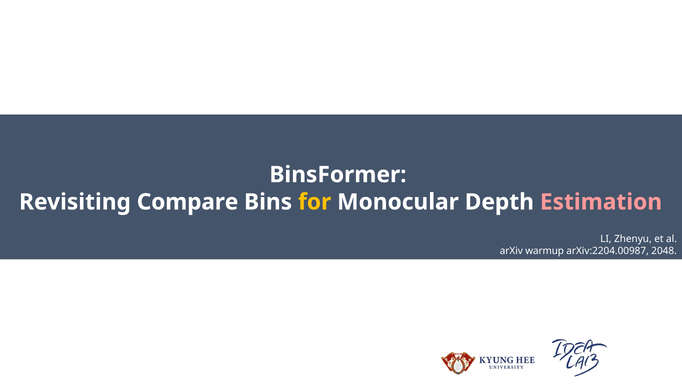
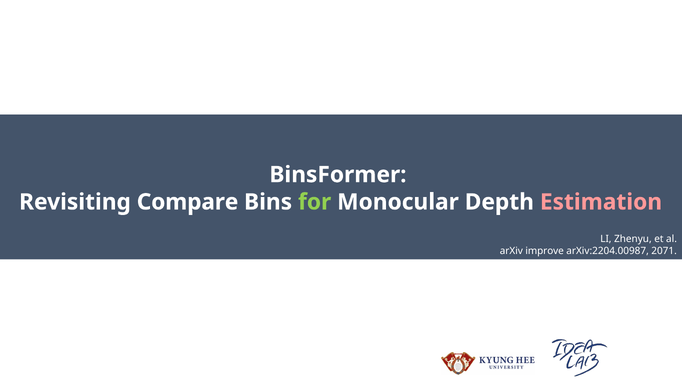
for colour: yellow -> light green (315, 202)
warmup: warmup -> improve (545, 251)
2048: 2048 -> 2071 (664, 251)
